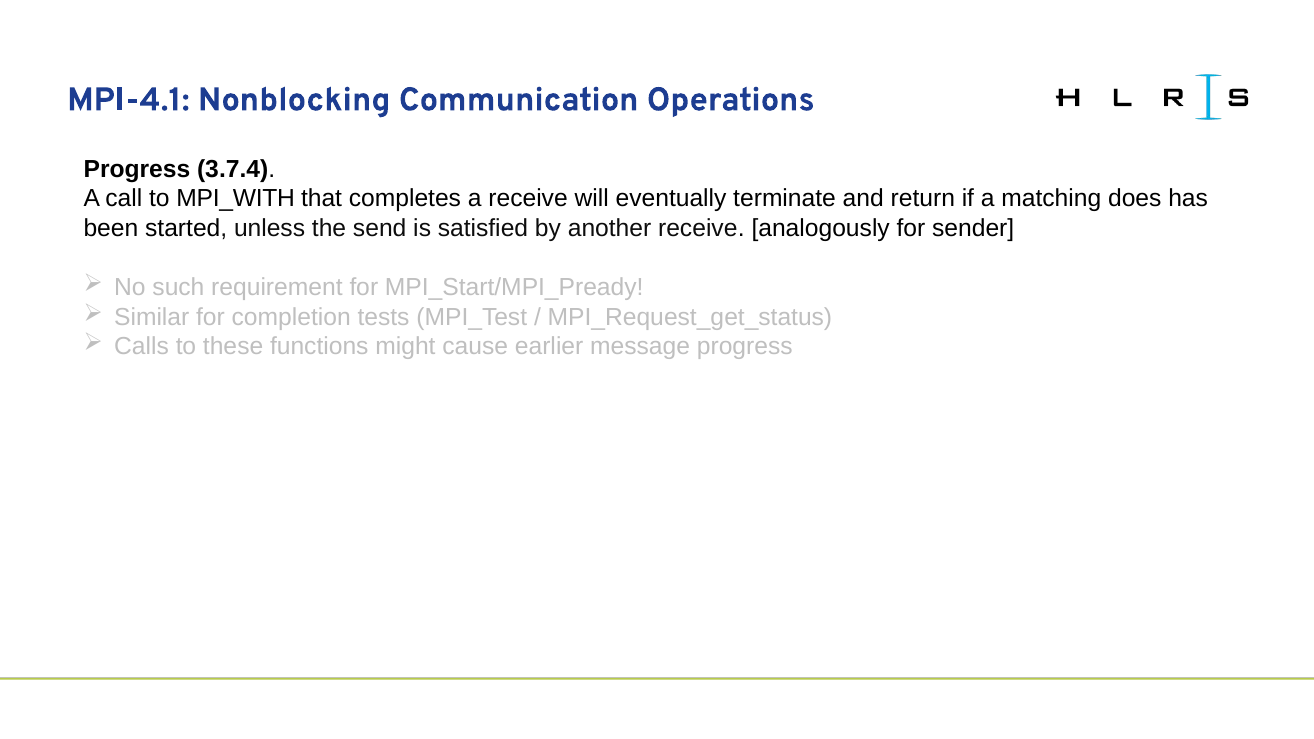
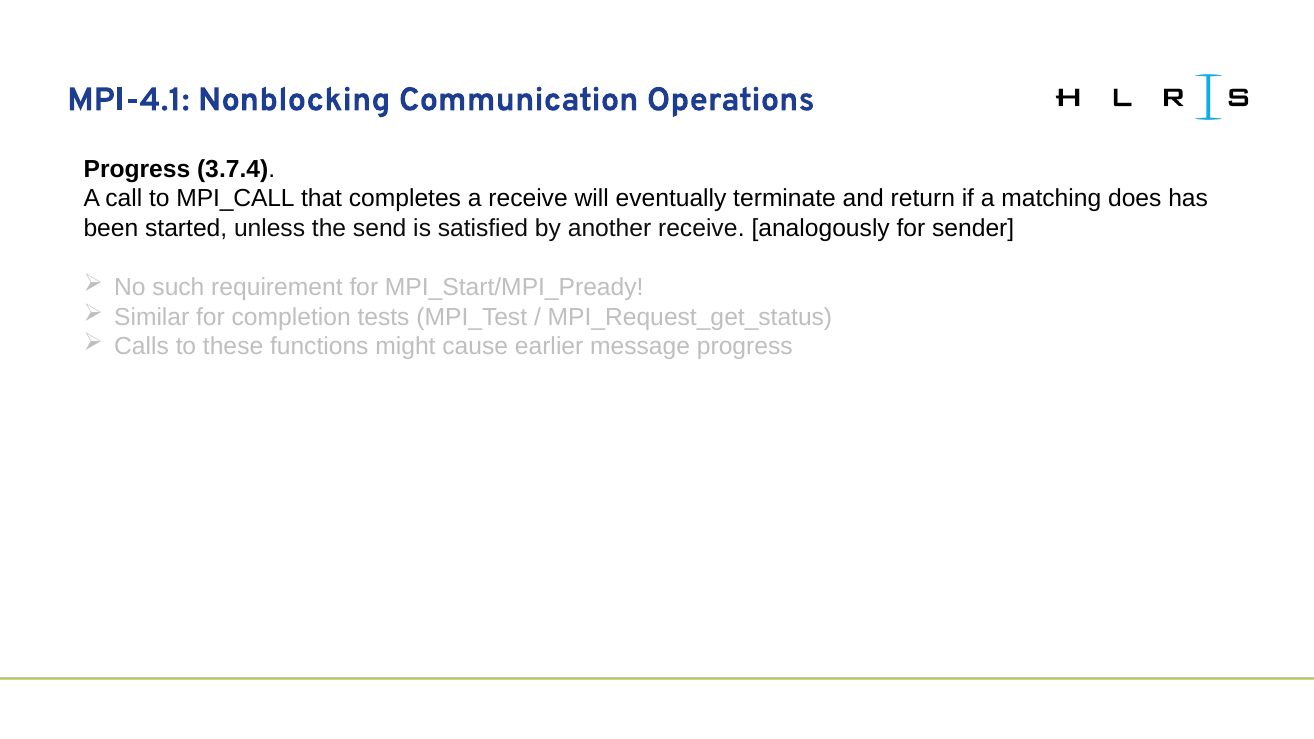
MPI_WITH: MPI_WITH -> MPI_CALL (236, 199)
